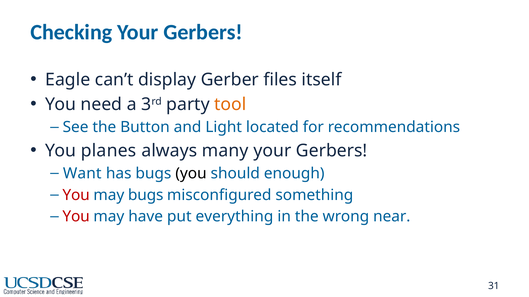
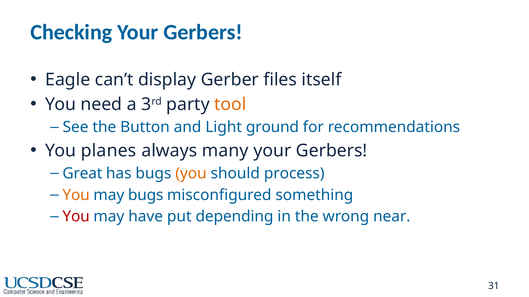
located: located -> ground (272, 127)
Want: Want -> Great (82, 174)
you colour: black -> orange (191, 174)
enough: enough -> process (294, 174)
You colour: red -> orange (76, 195)
everything: everything -> depending (234, 217)
